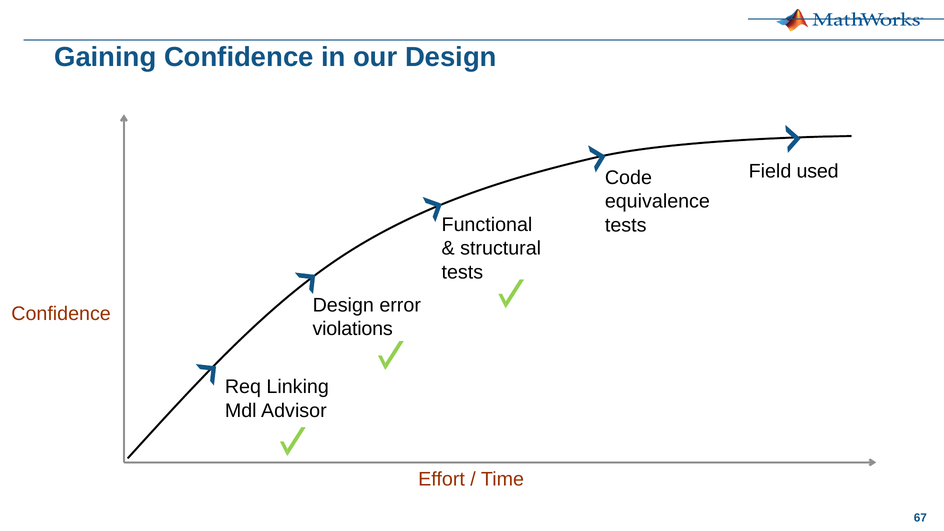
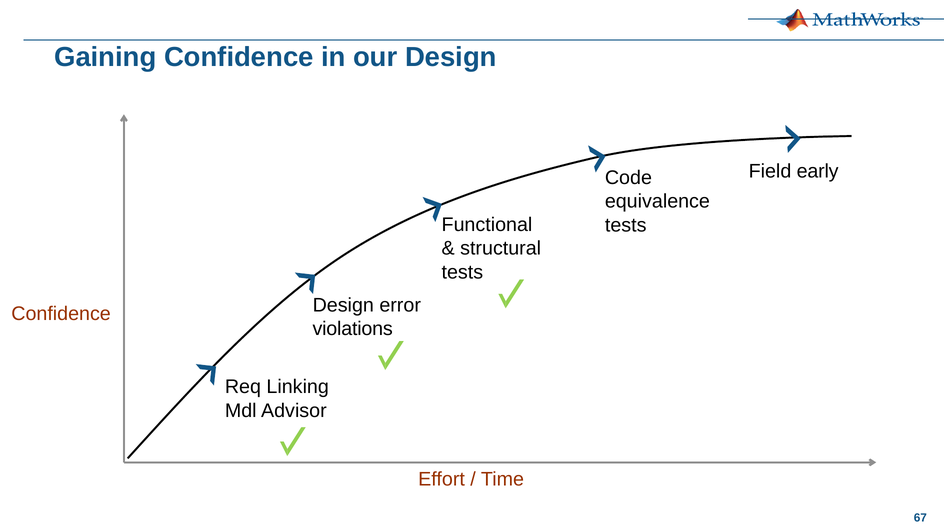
used: used -> early (818, 171)
